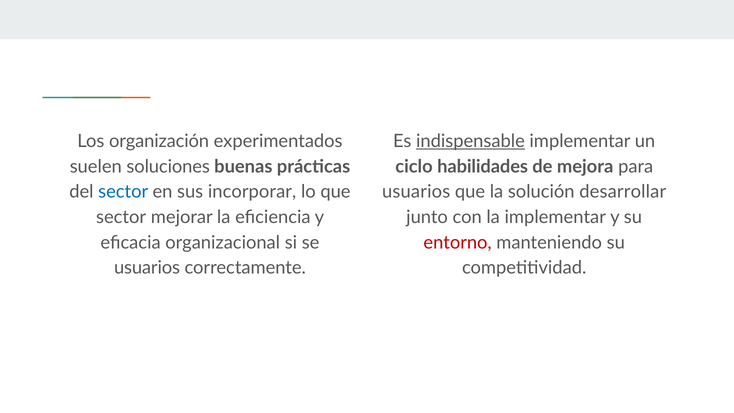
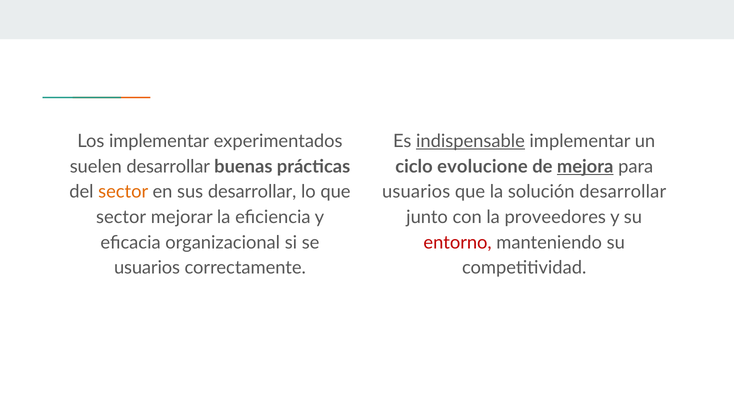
Los organización: organización -> implementar (159, 141)
suelen soluciones: soluciones -> desarrollar (168, 166)
habilidades: habilidades -> evolucione (482, 166)
mejora underline: none -> present (585, 166)
sector colour: blue -> orange (123, 192)
sus incorporar: incorporar -> desarrollar (252, 192)
la implementar: implementar -> proveedores (555, 217)
